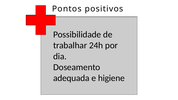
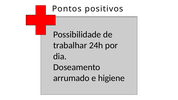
adequada: adequada -> arrumado (71, 78)
